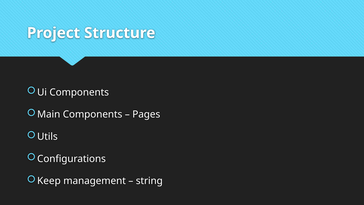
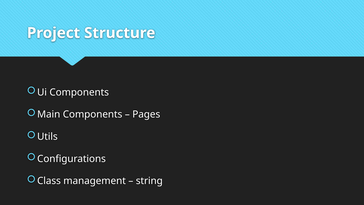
Keep: Keep -> Class (49, 181)
